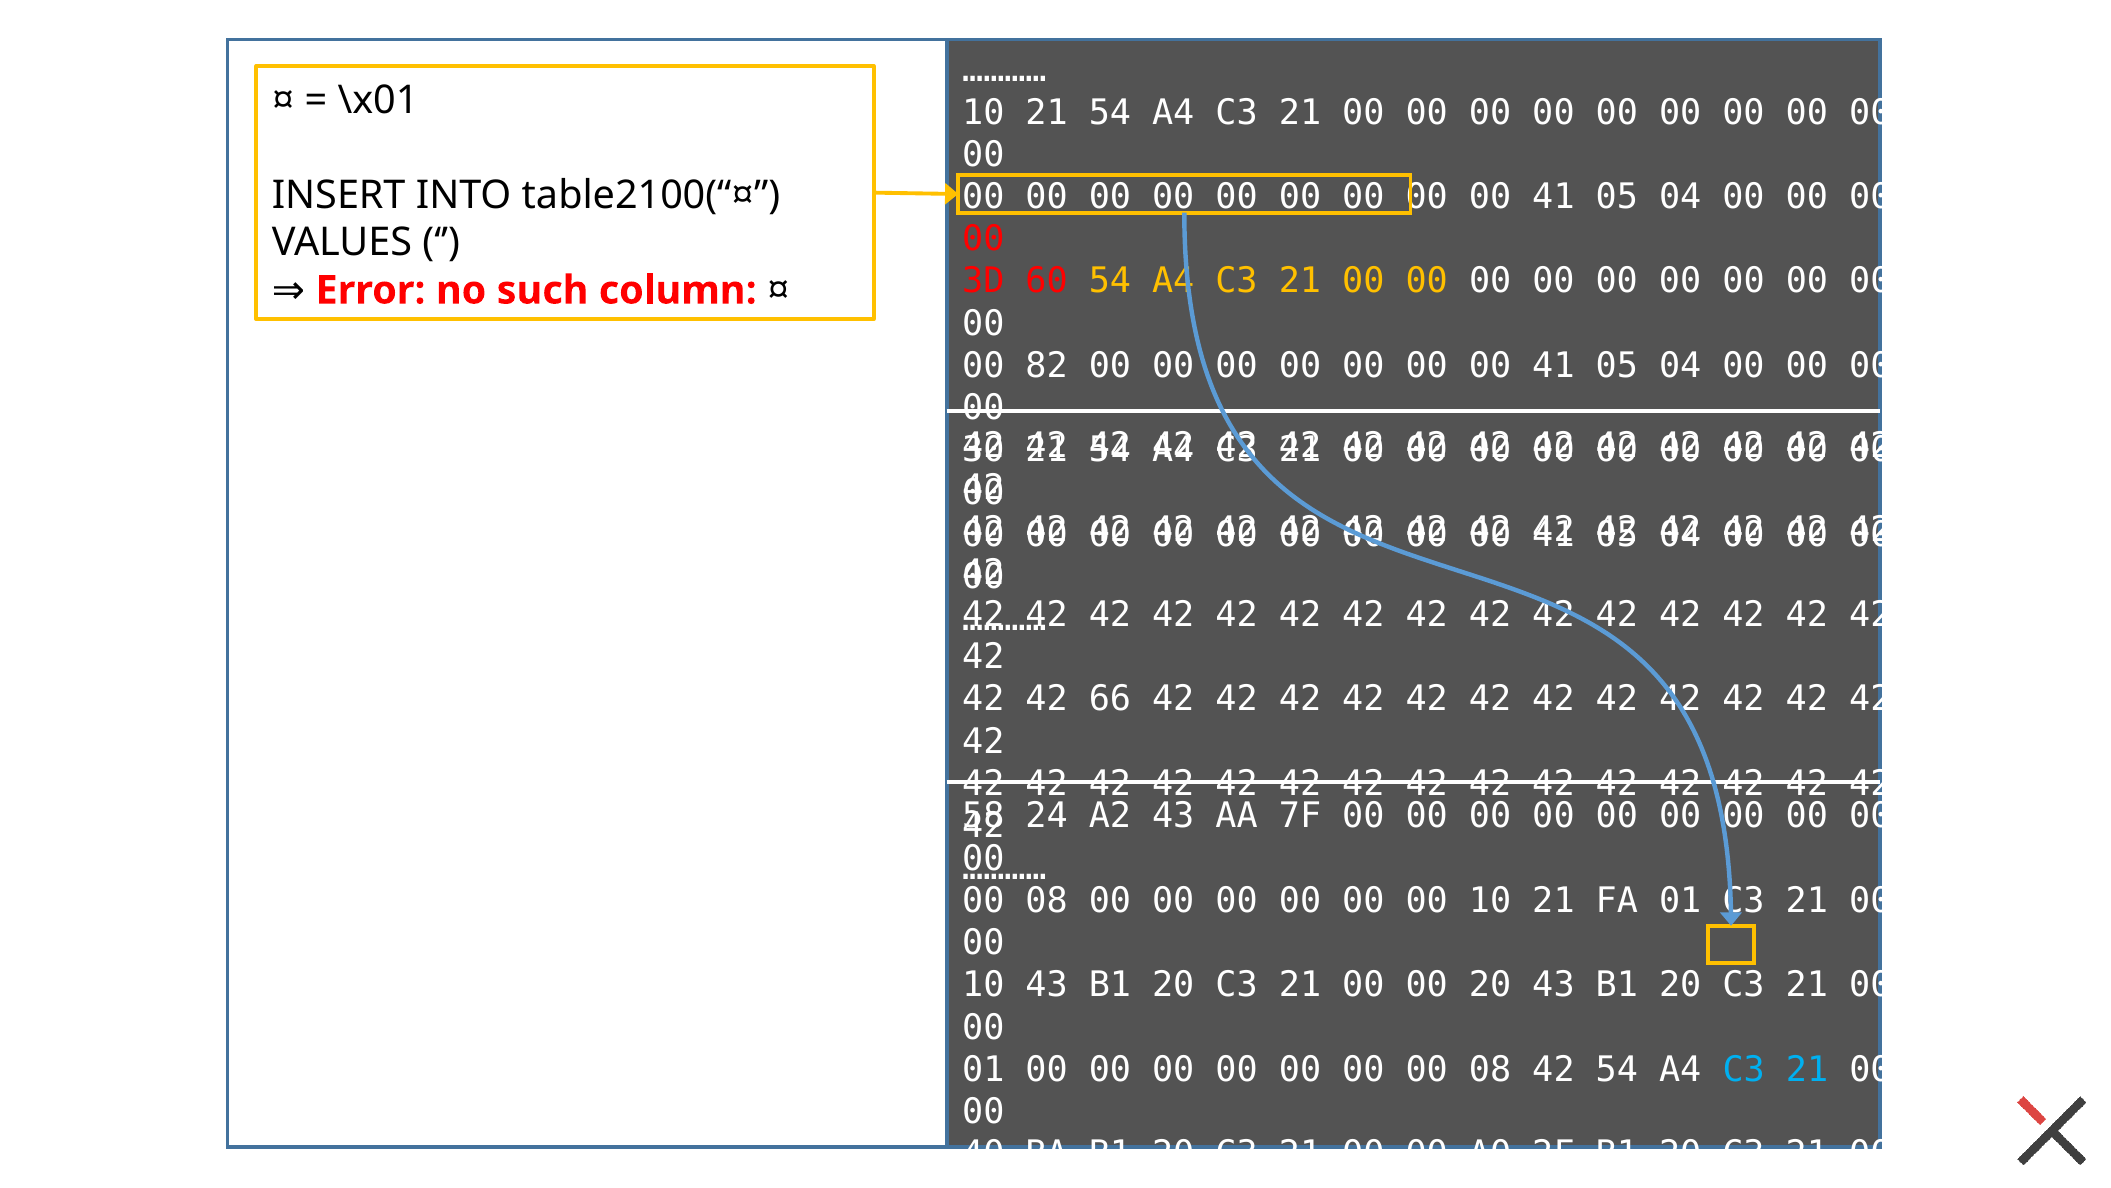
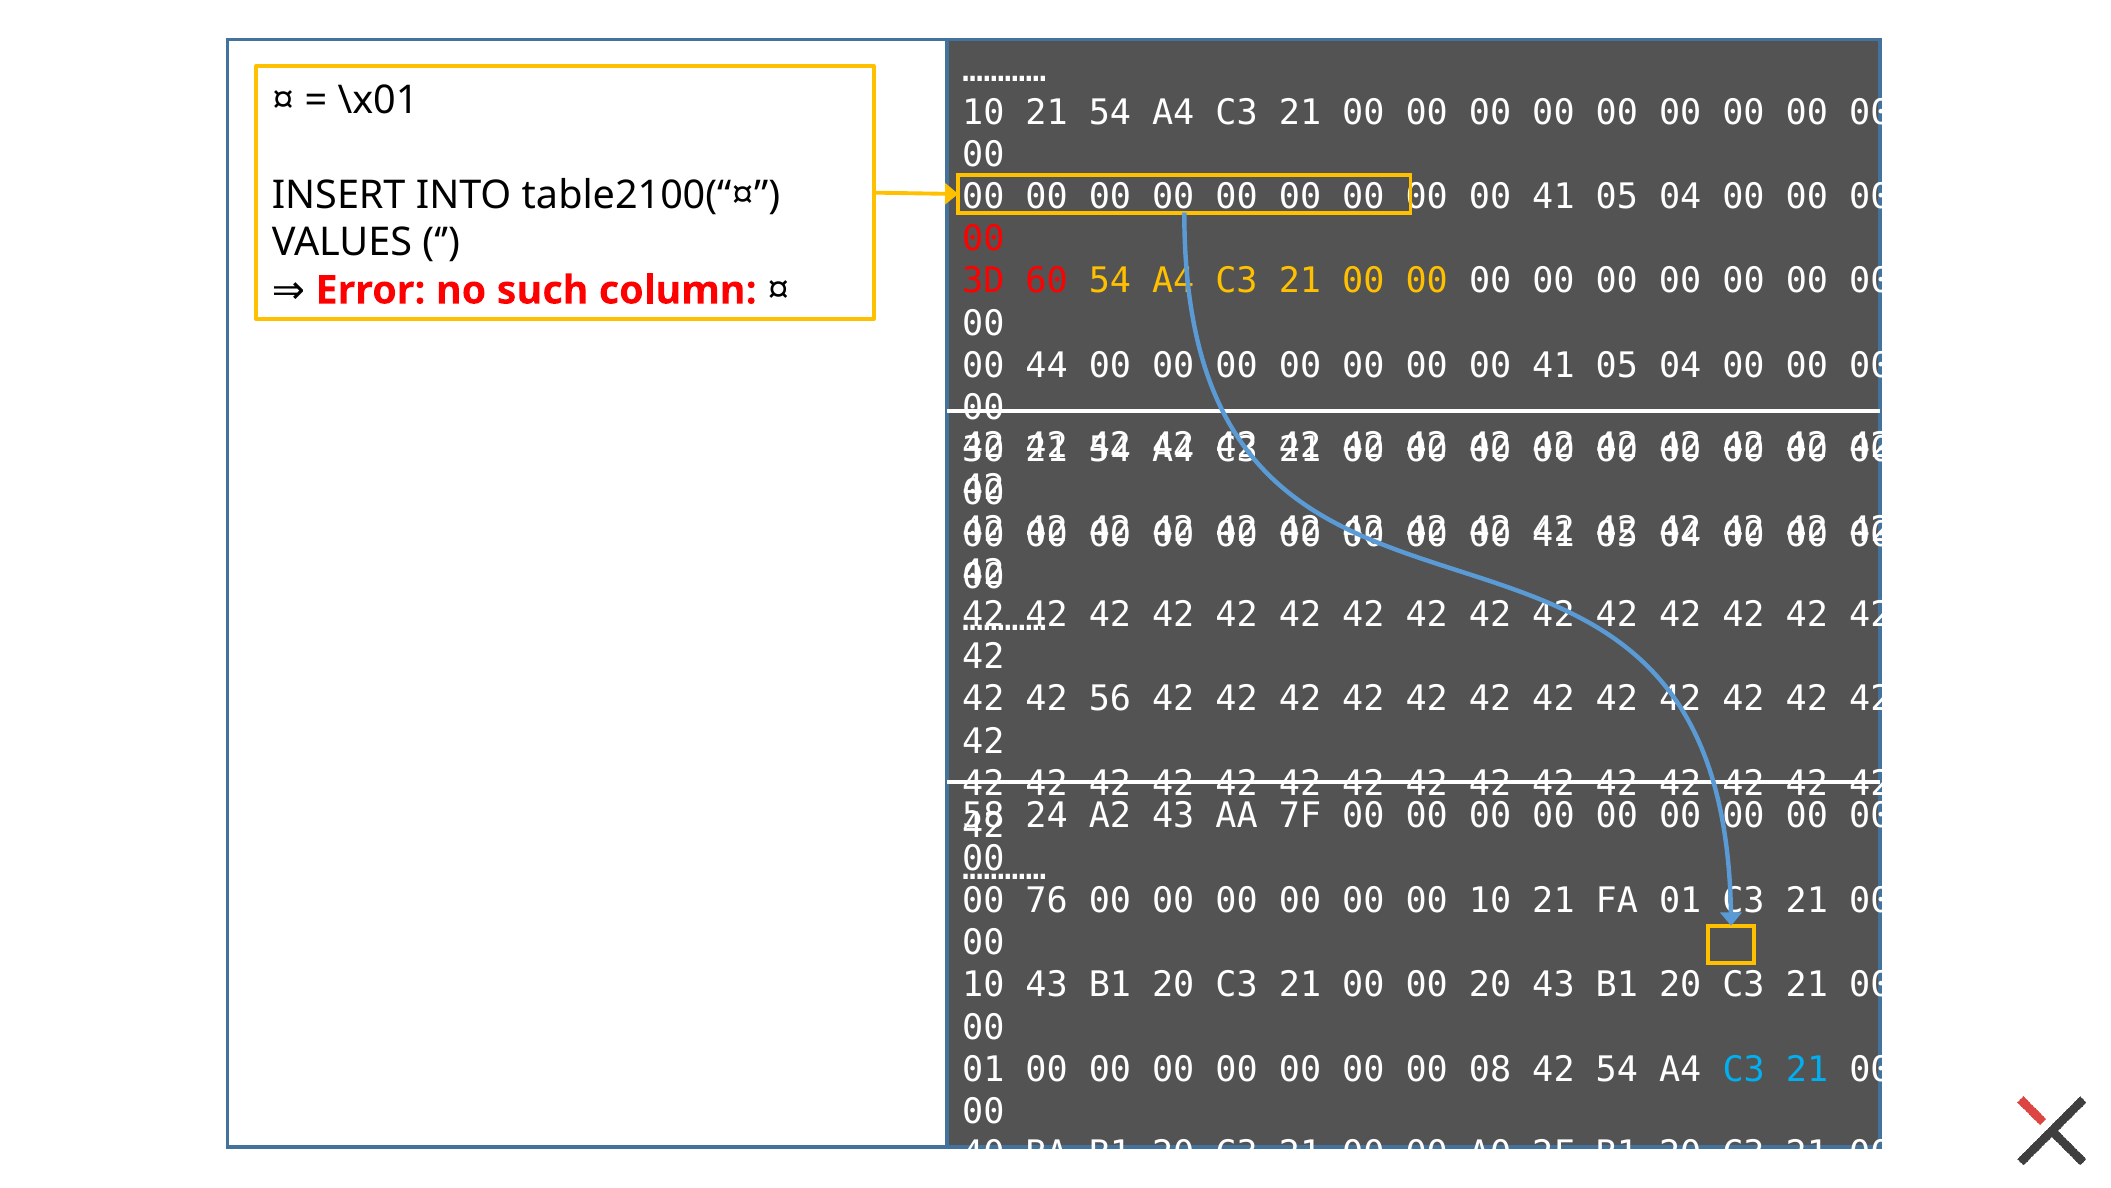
82: 82 -> 44 (1047, 366)
66: 66 -> 56 (1110, 699)
08: 08 -> 76 (1047, 900)
